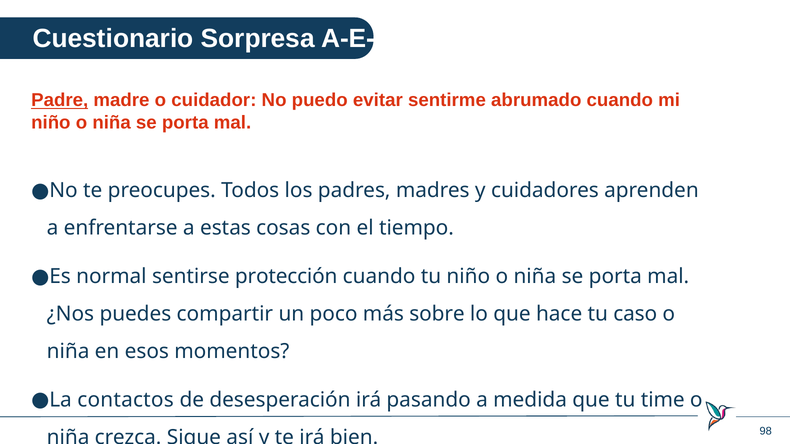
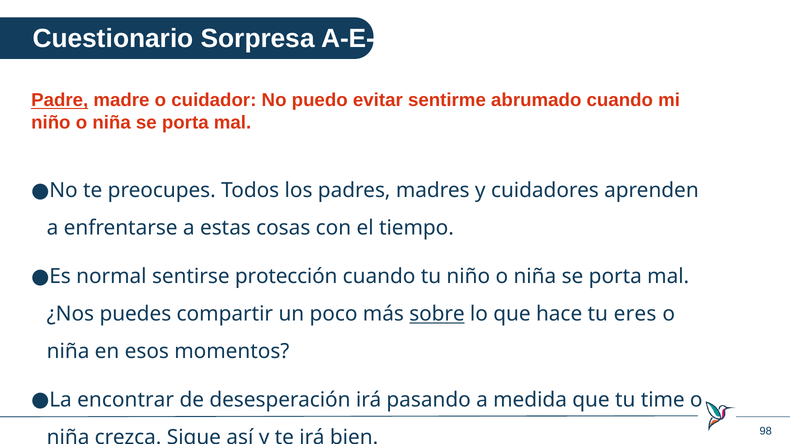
sobre underline: none -> present (437, 314)
caso: caso -> eres (635, 314)
contactos: contactos -> encontrar (126, 400)
